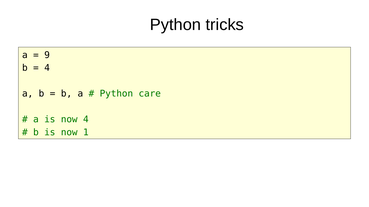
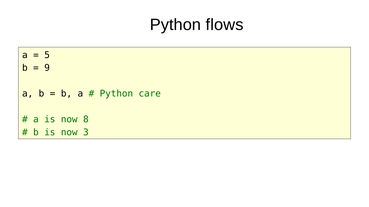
tricks: tricks -> flows (225, 25)
9: 9 -> 5 (47, 55)
4: 4 -> 9 (47, 68)
now 4: 4 -> 8 (86, 120)
1: 1 -> 3 (86, 133)
